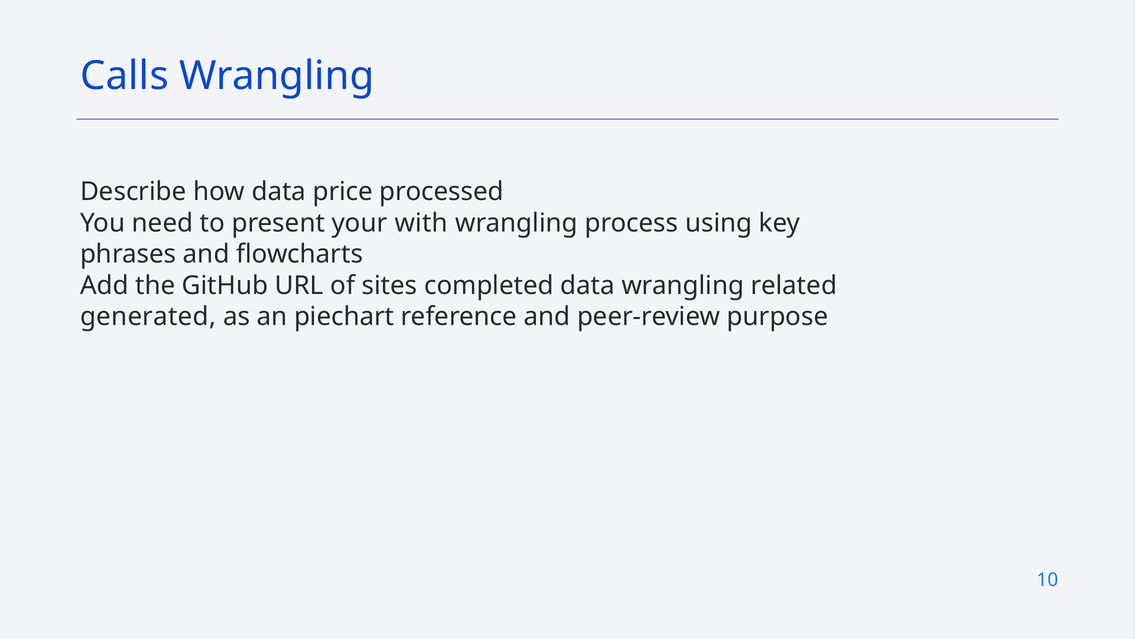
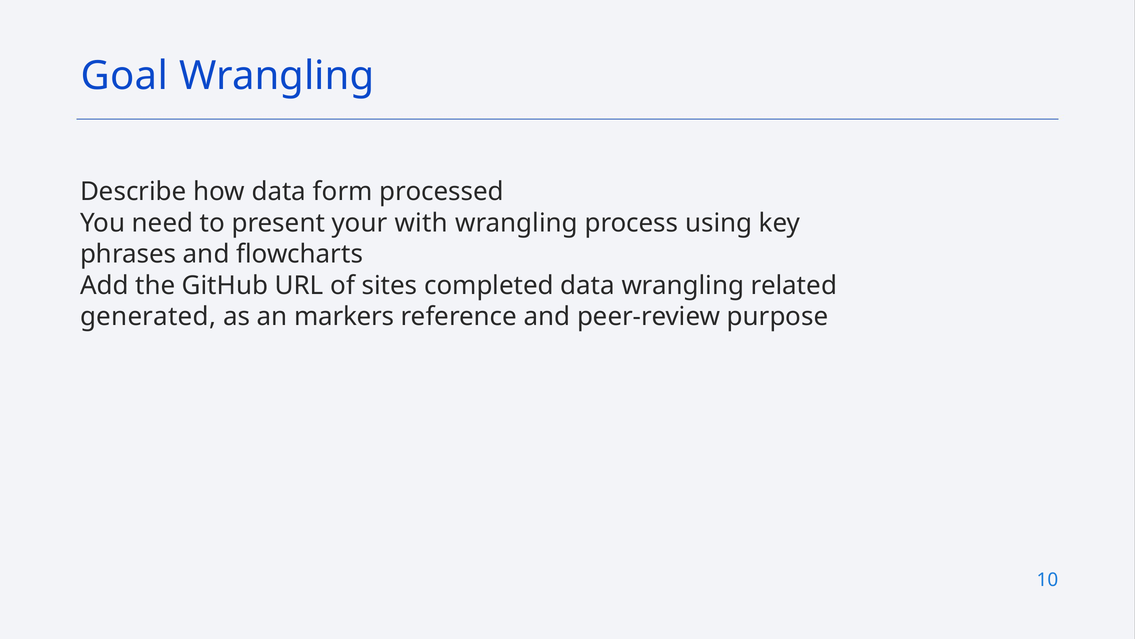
Calls: Calls -> Goal (124, 76)
price: price -> form (343, 192)
piechart: piechart -> markers (344, 316)
